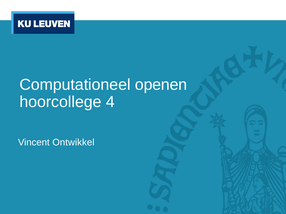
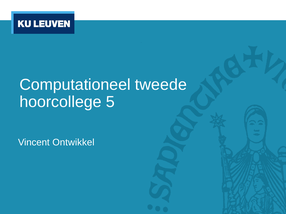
openen: openen -> tweede (161, 85)
4: 4 -> 5 (110, 102)
